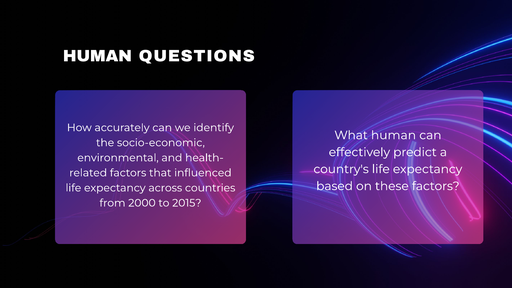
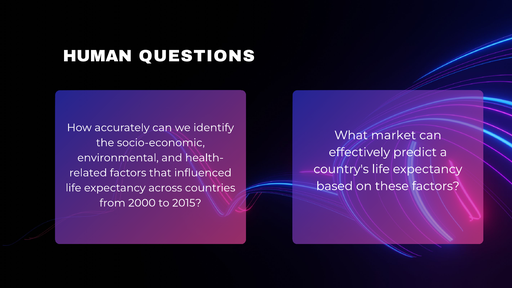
What human: human -> market (393, 135)
